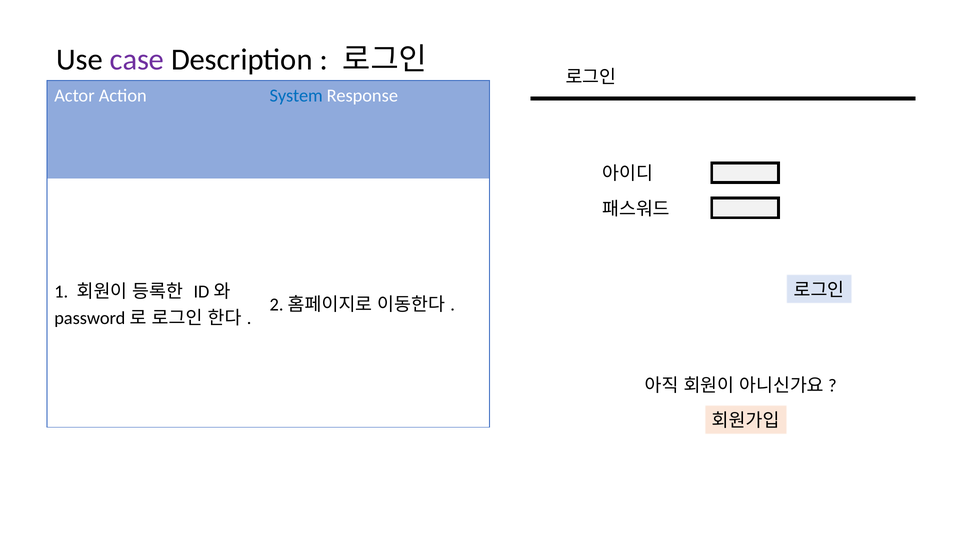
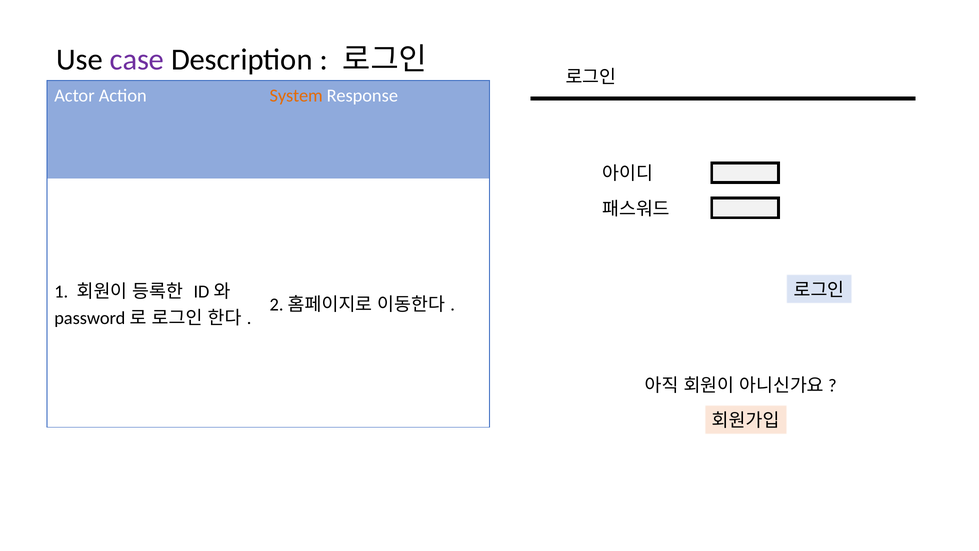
System colour: blue -> orange (296, 96)
